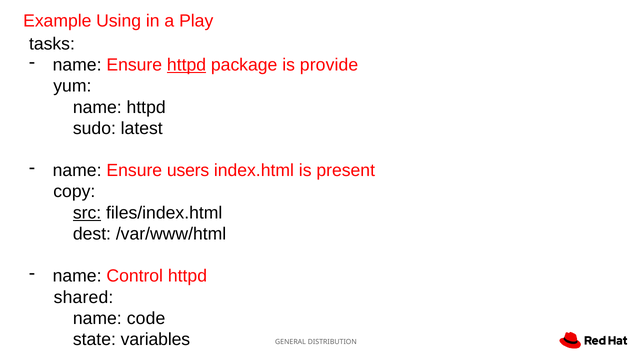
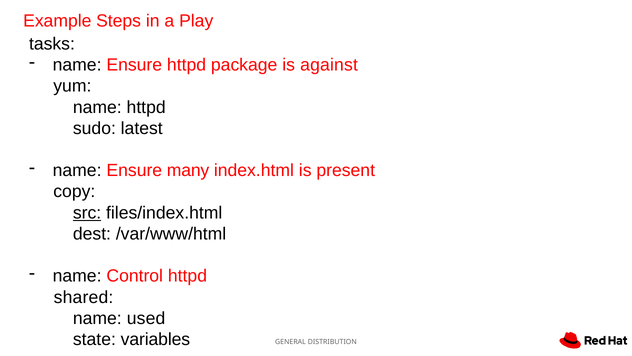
Using: Using -> Steps (119, 21)
httpd underline: present -> none (187, 65)
provide: provide -> against (329, 65)
users: users -> many (188, 170)
code: code -> used (146, 318)
